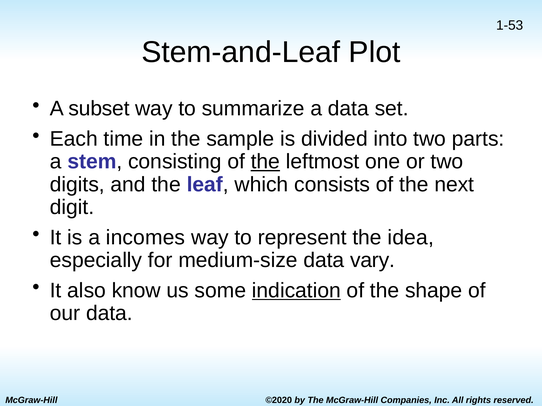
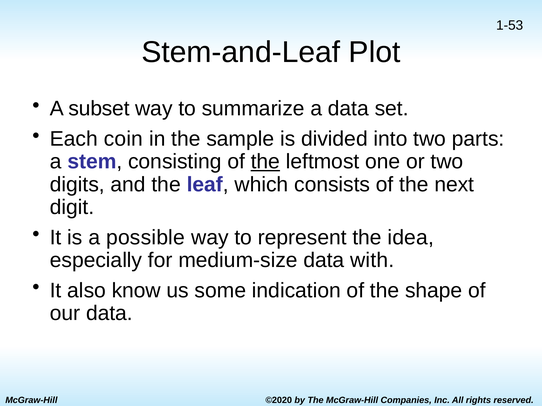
time: time -> coin (123, 139)
incomes: incomes -> possible (145, 238)
vary: vary -> with (372, 261)
indication underline: present -> none (296, 291)
